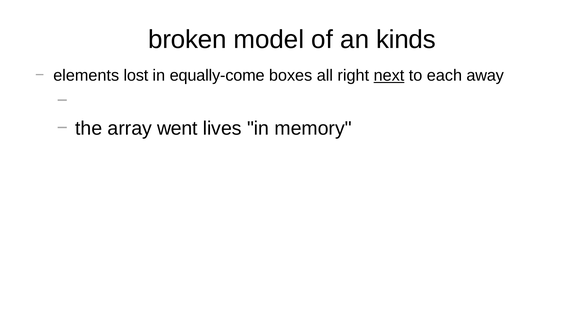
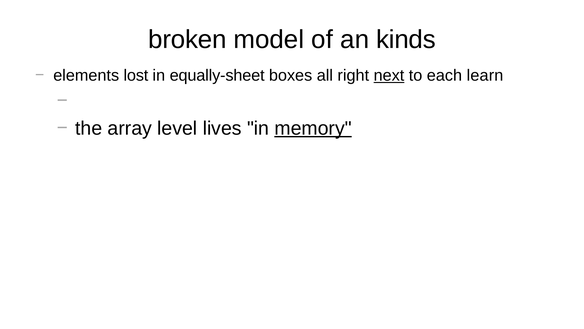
equally-come: equally-come -> equally-sheet (217, 75)
away: away -> learn (485, 75)
went: went -> level (177, 128)
memory underline: none -> present (313, 128)
